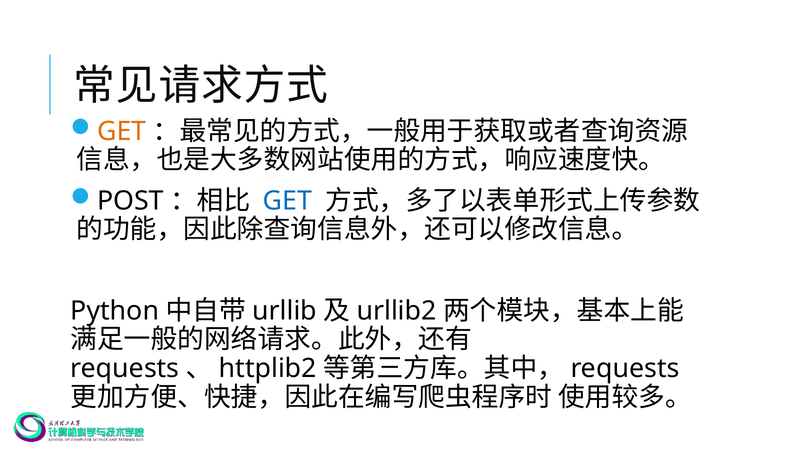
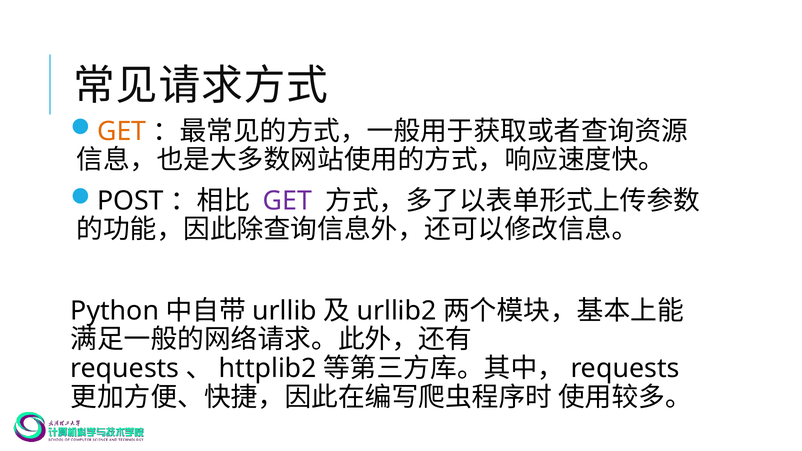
GET colour: blue -> purple (287, 201)
